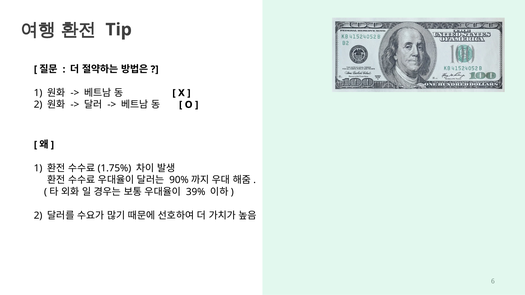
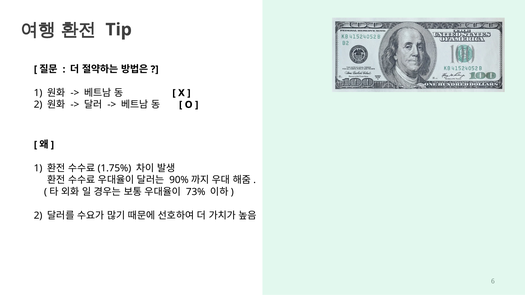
39%: 39% -> 73% (196, 192)
